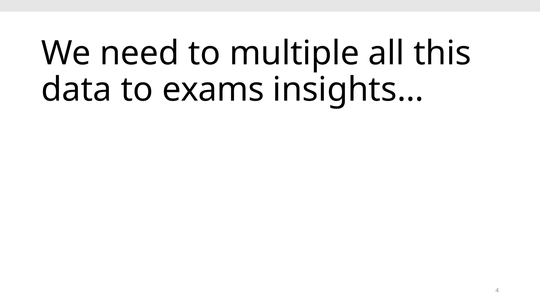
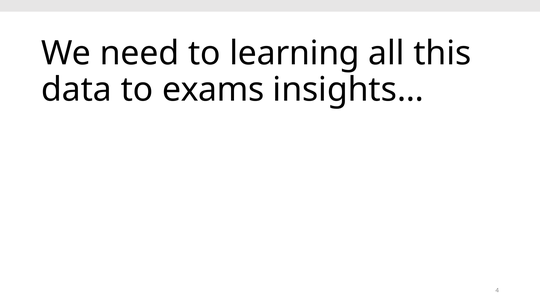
multiple: multiple -> learning (295, 53)
